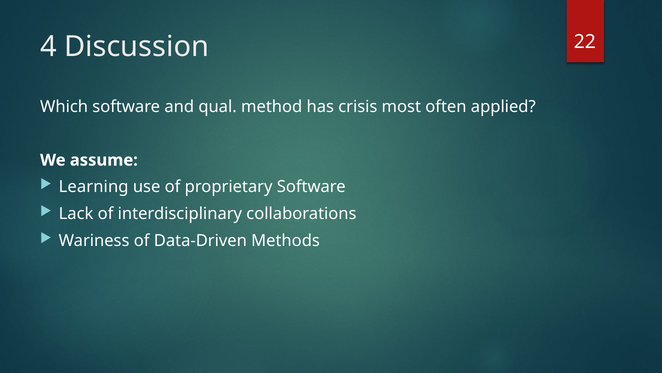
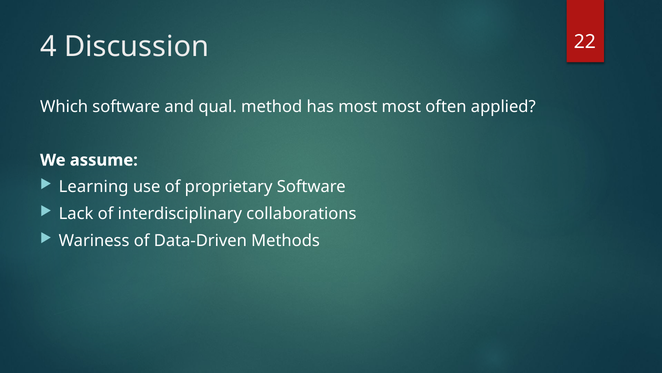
has crisis: crisis -> most (358, 106)
